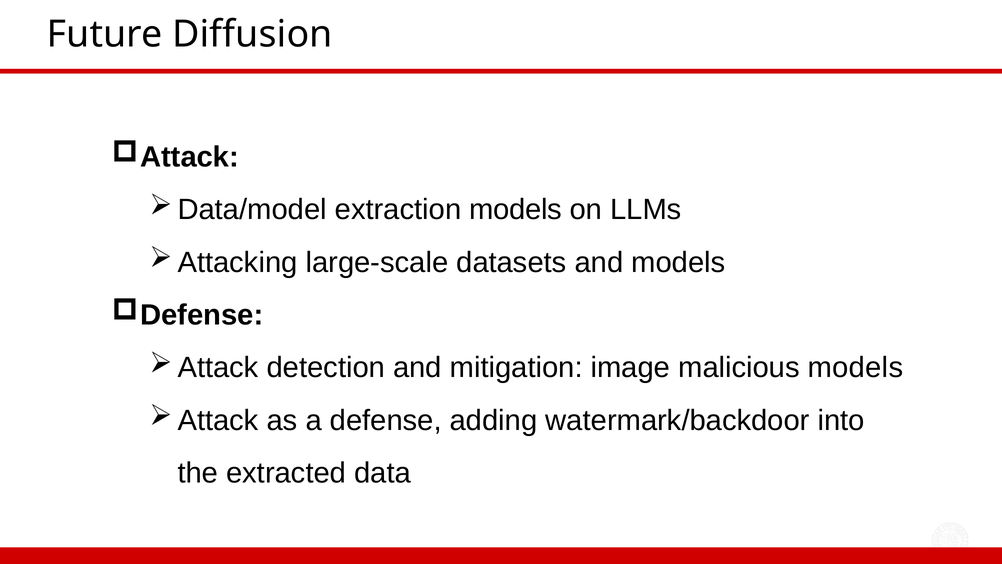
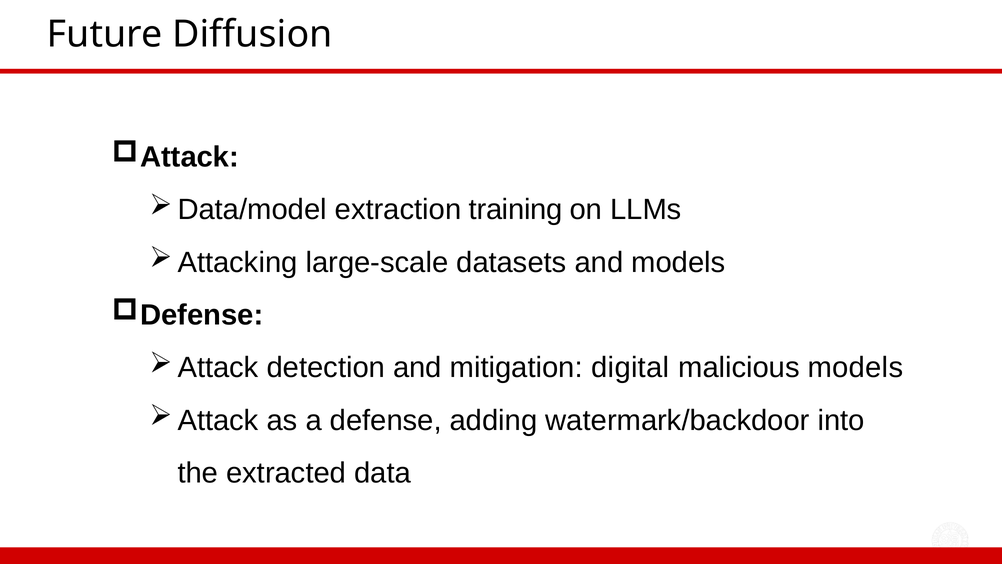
extraction models: models -> training (516, 210)
image: image -> digital (630, 367)
